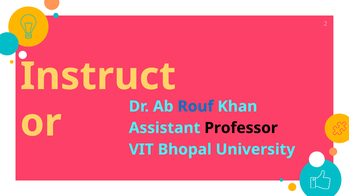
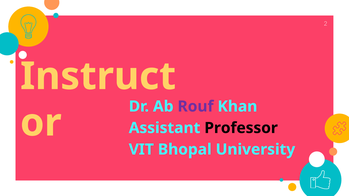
Rouf colour: blue -> purple (196, 107)
